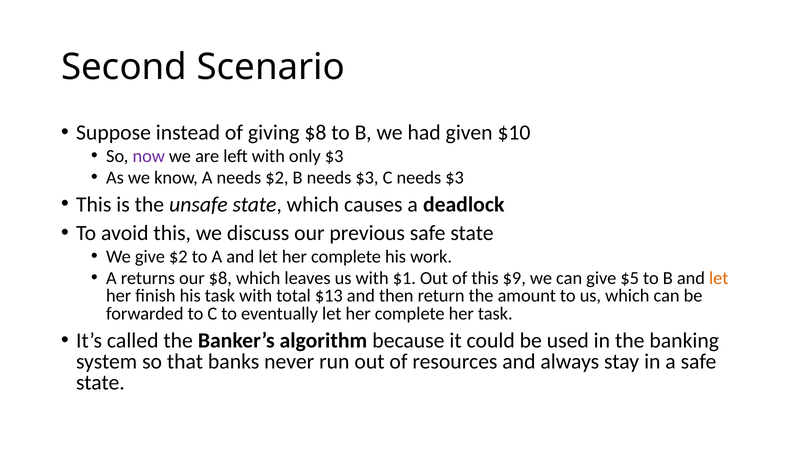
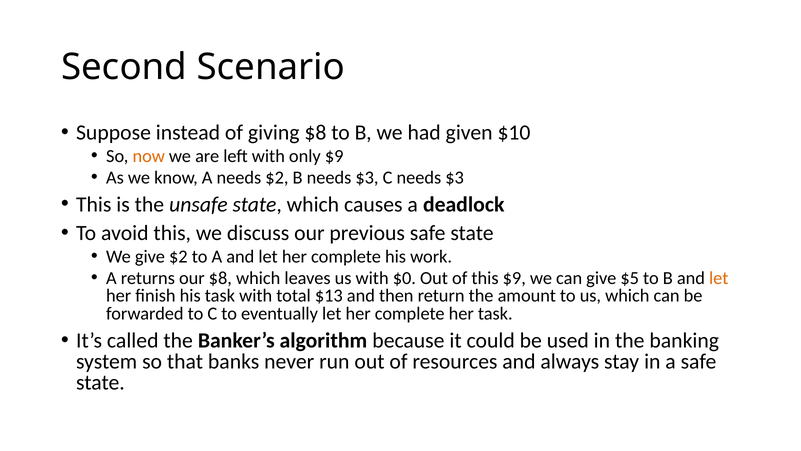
now colour: purple -> orange (149, 156)
only $3: $3 -> $9 (334, 156)
$1: $1 -> $0 (404, 278)
